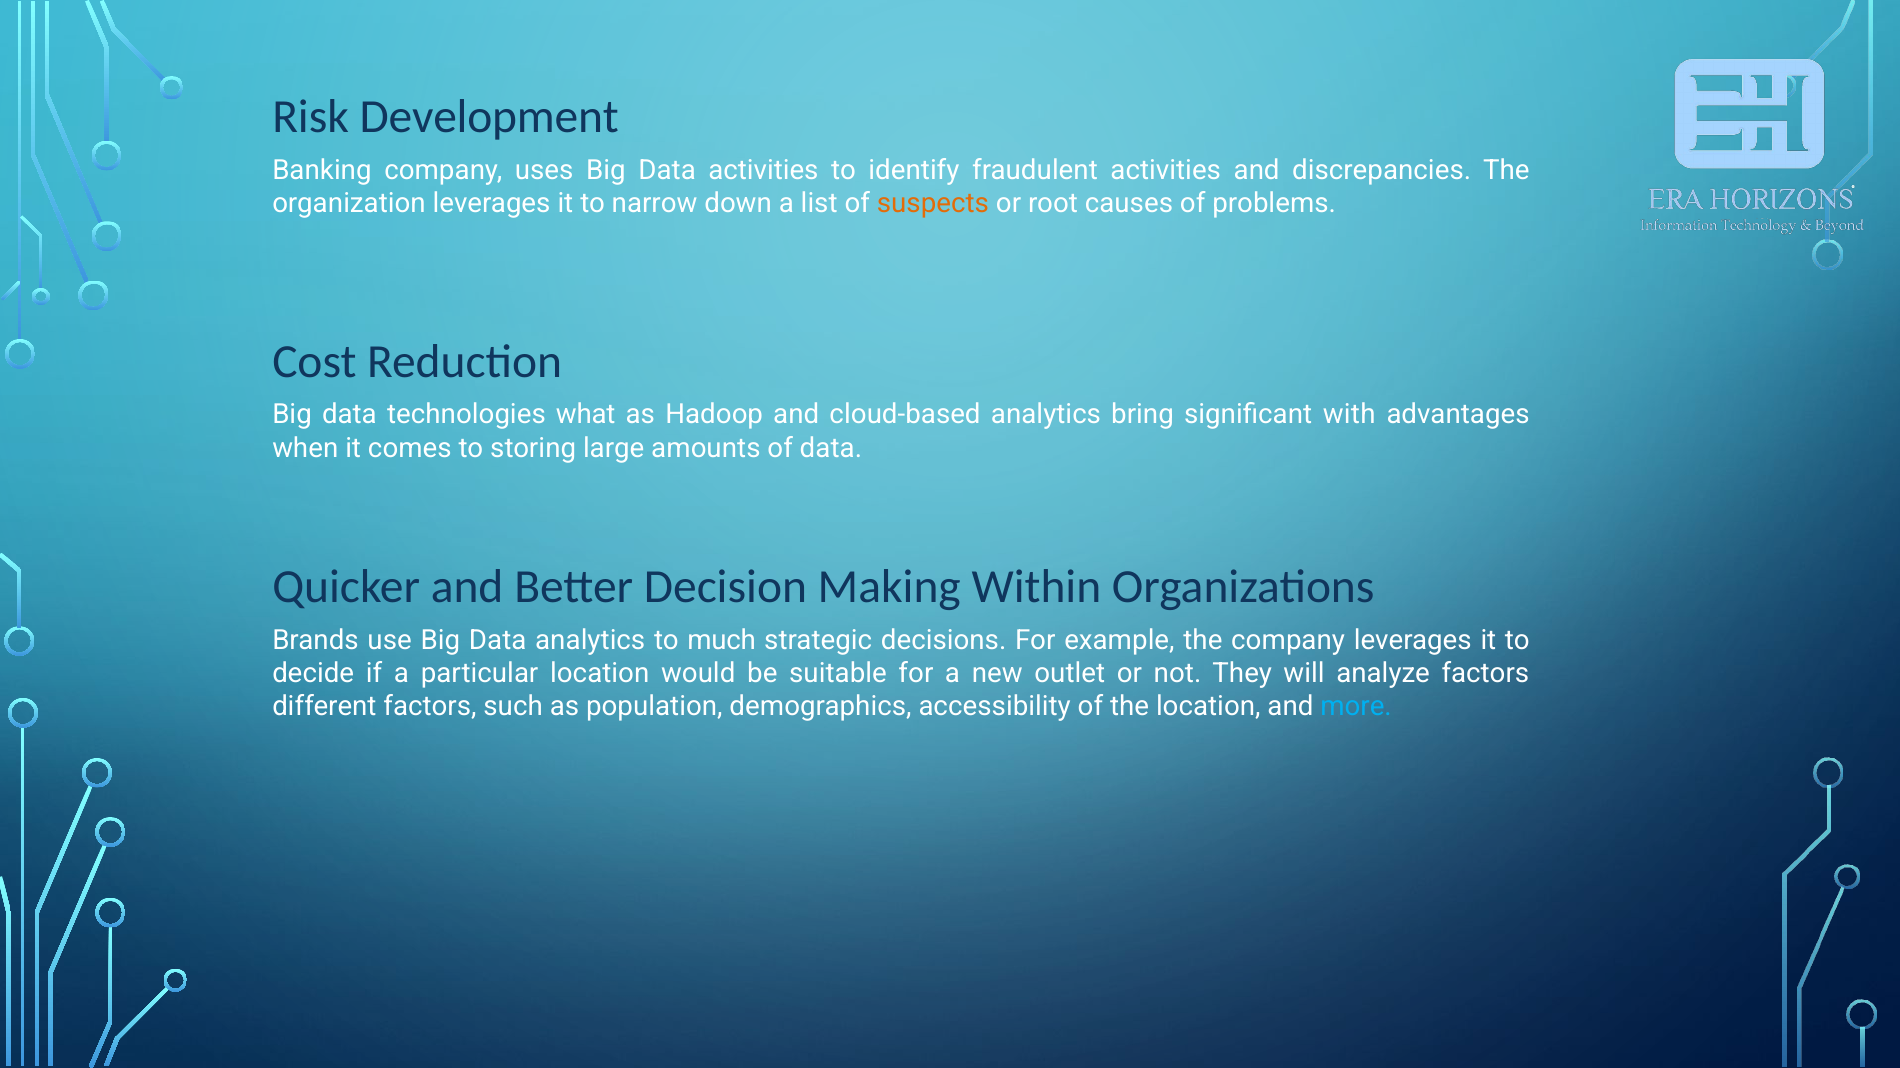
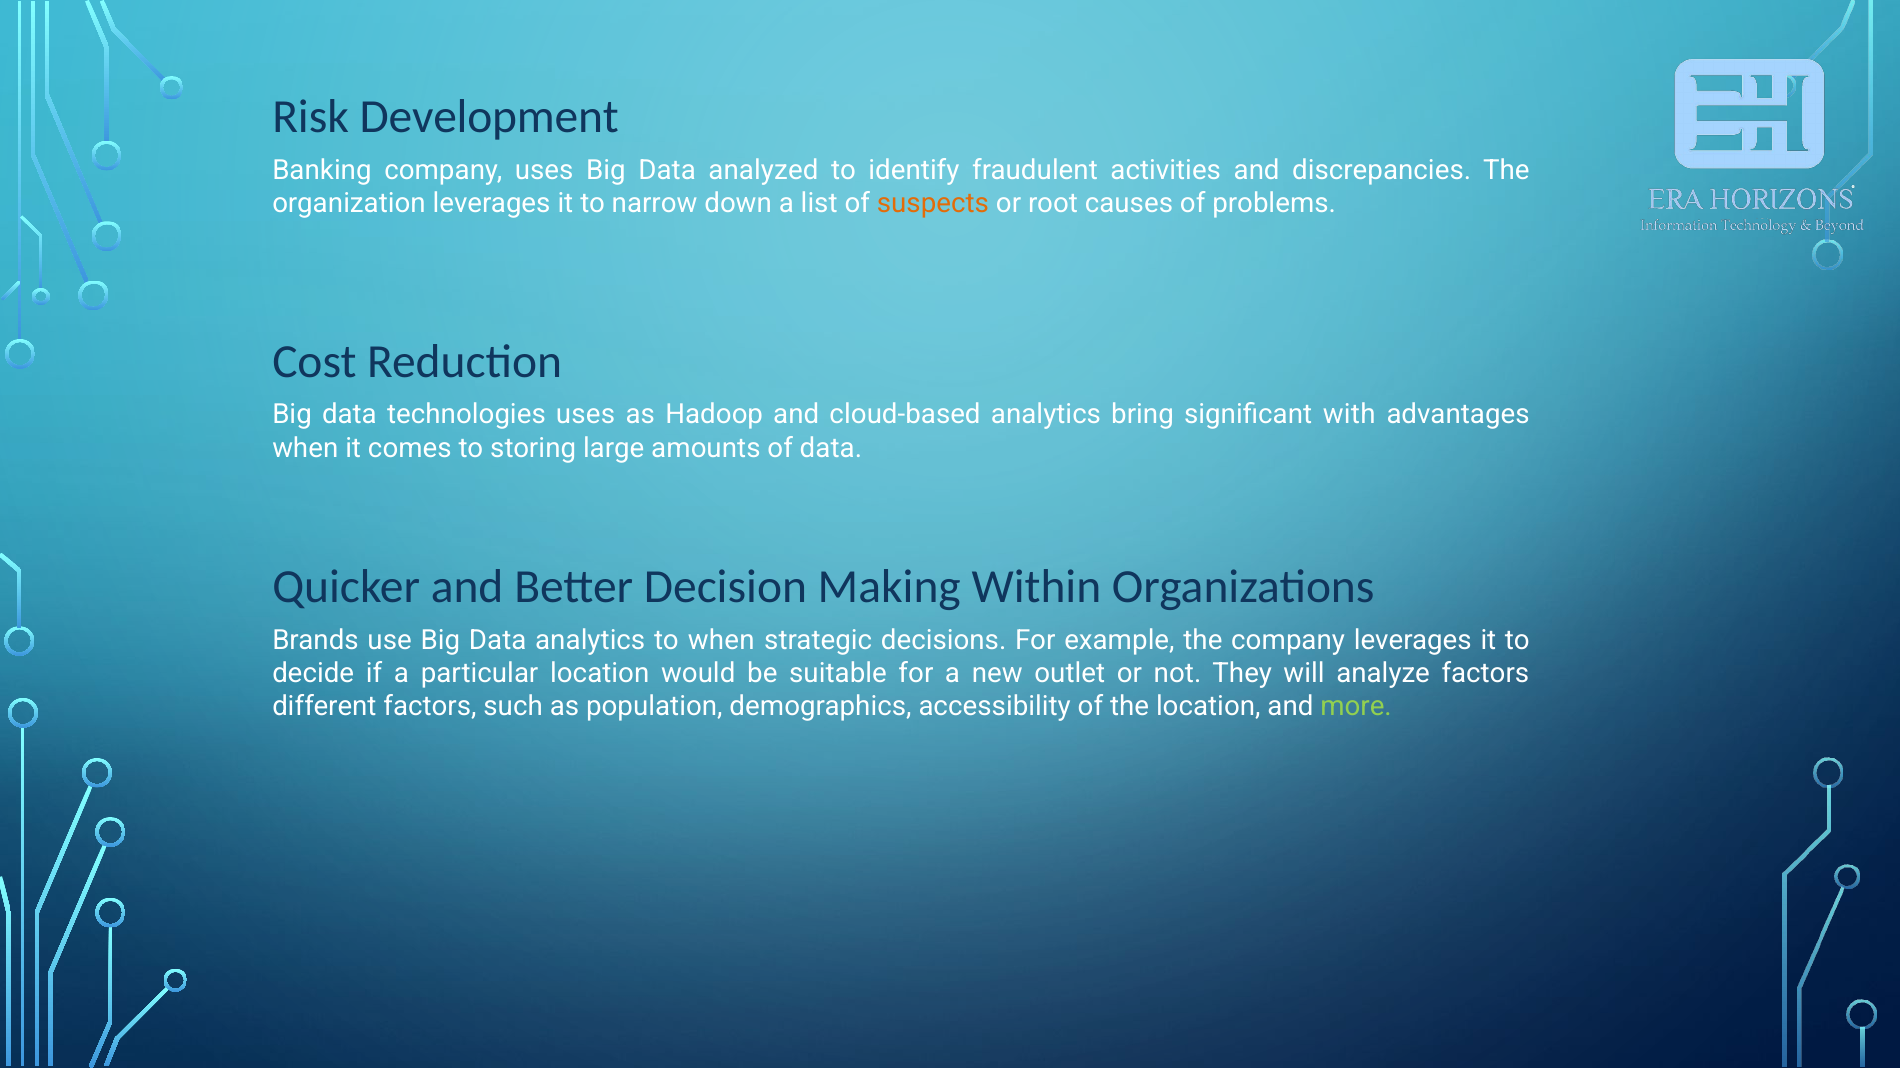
Data activities: activities -> analyzed (763, 171)
technologies what: what -> uses (586, 415)
to much: much -> when (721, 641)
more colour: light blue -> light green (1356, 707)
